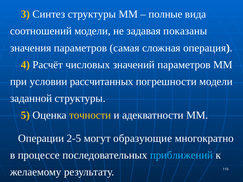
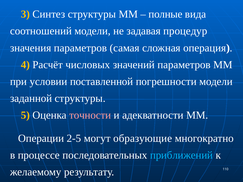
показаны: показаны -> процедур (185, 31)
рассчитанных: рассчитанных -> поставленной (102, 82)
точности colour: yellow -> pink (90, 115)
